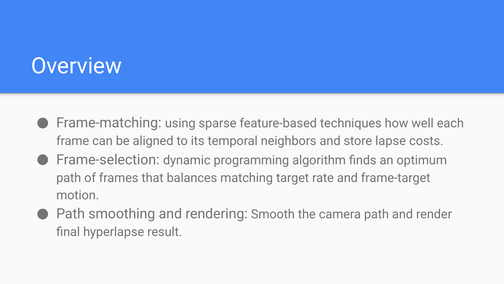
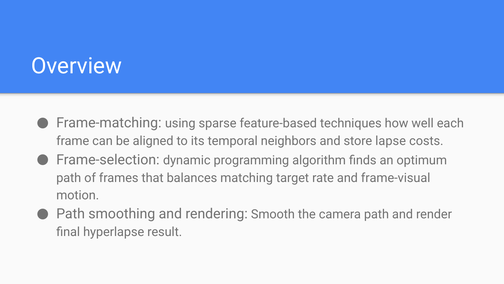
frame-target: frame-target -> frame-visual (396, 178)
